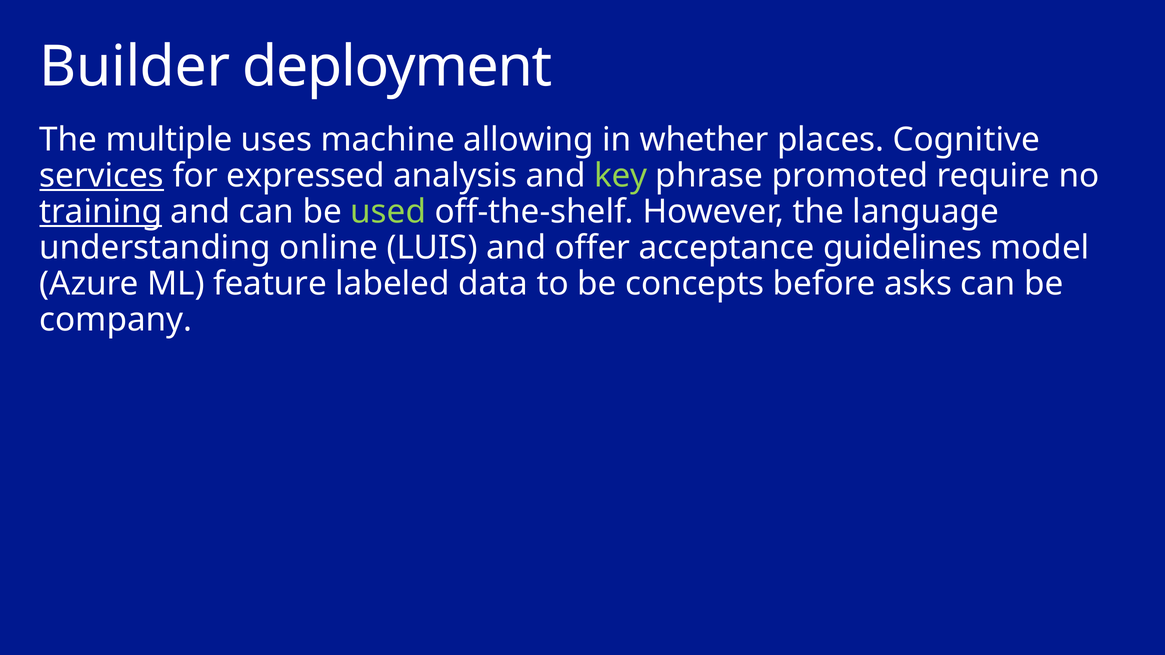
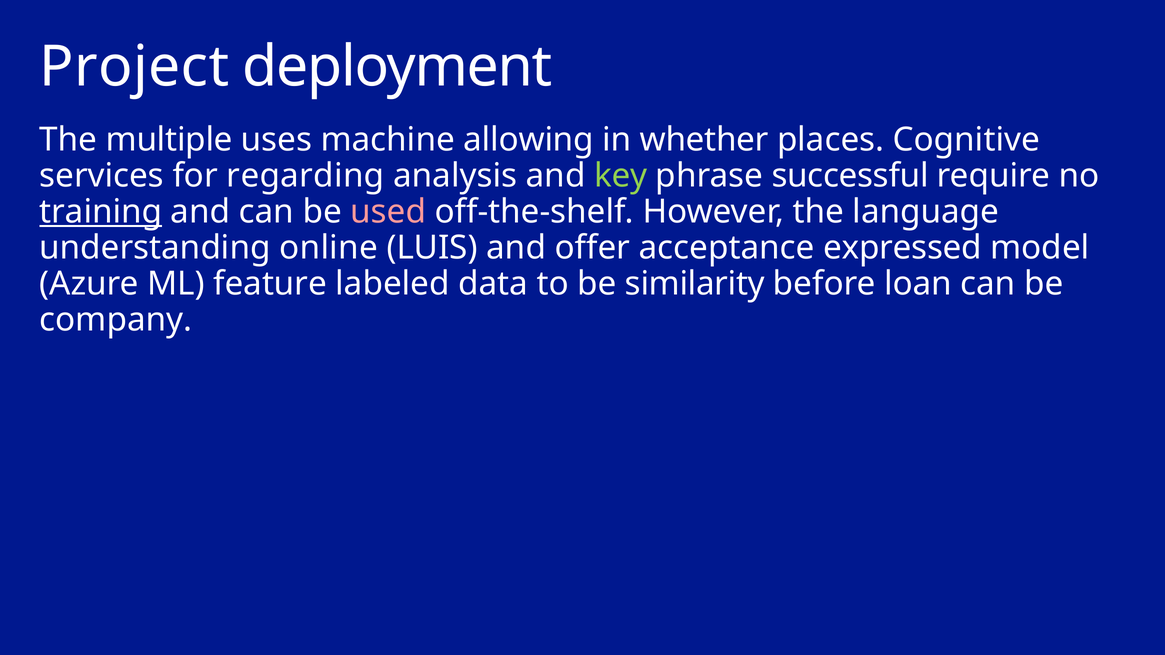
Builder: Builder -> Project (134, 67)
services underline: present -> none (102, 176)
expressed: expressed -> regarding (305, 176)
promoted: promoted -> successful (850, 176)
used colour: light green -> pink (388, 212)
guidelines: guidelines -> expressed (903, 248)
concepts: concepts -> similarity (695, 284)
asks: asks -> loan (918, 284)
